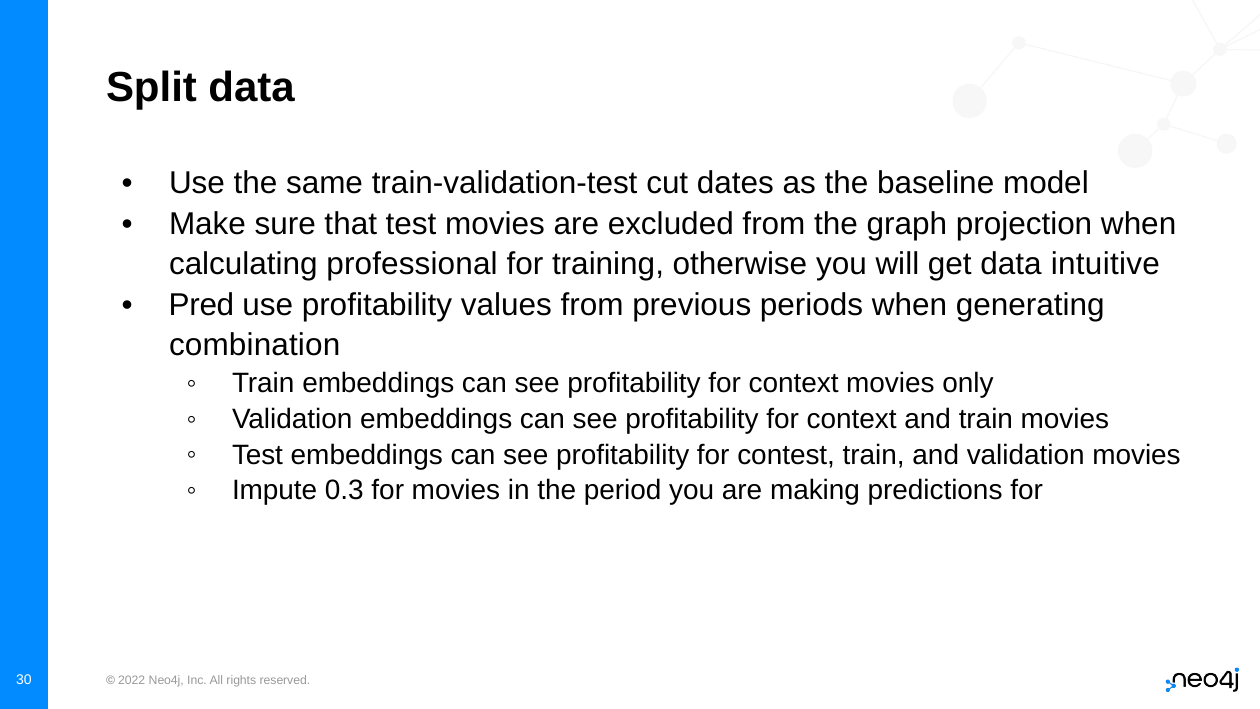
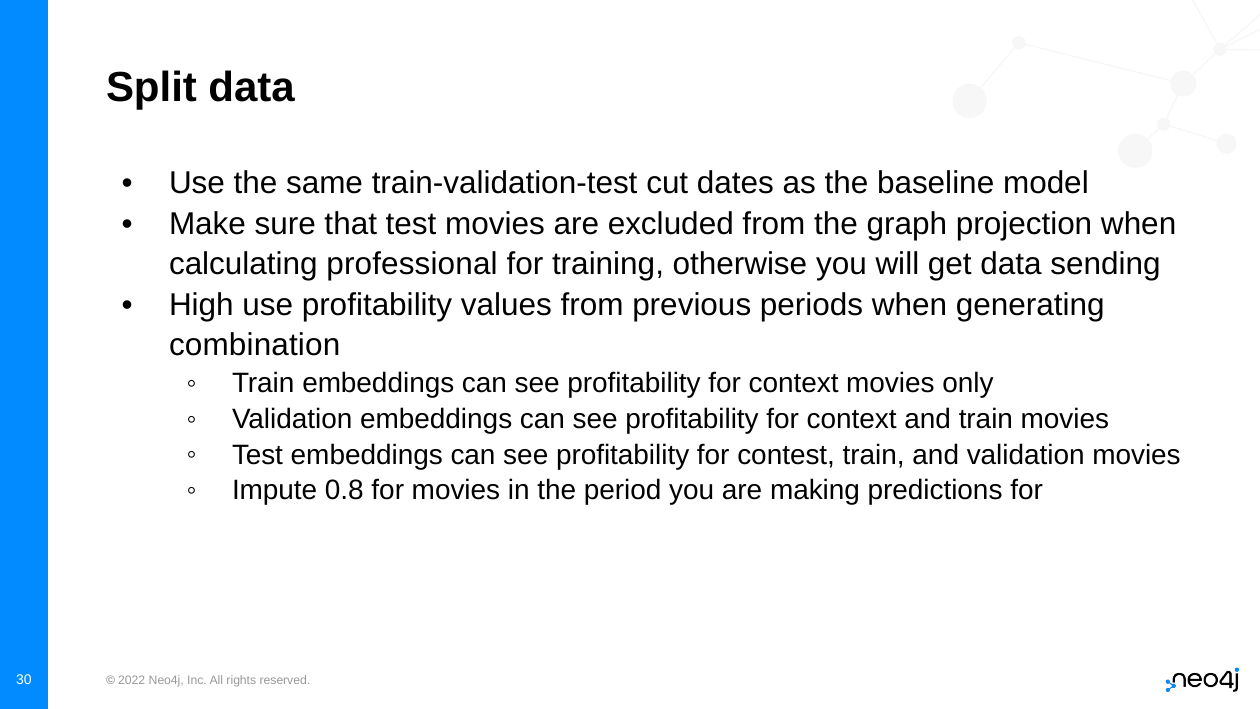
intuitive: intuitive -> sending (1106, 264)
Pred: Pred -> High (201, 305)
0.3: 0.3 -> 0.8 (344, 490)
